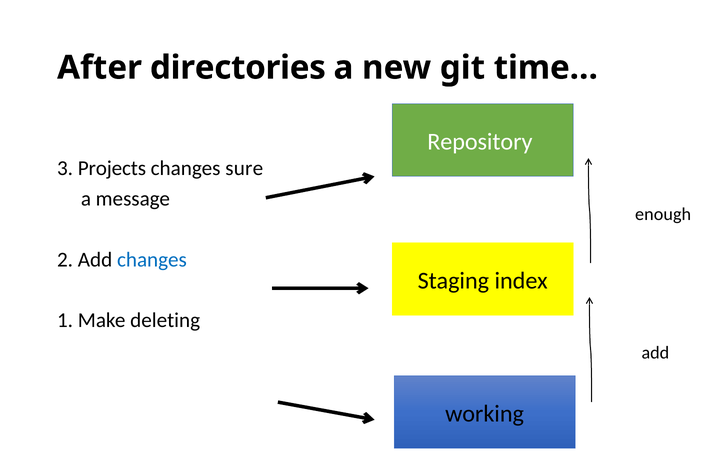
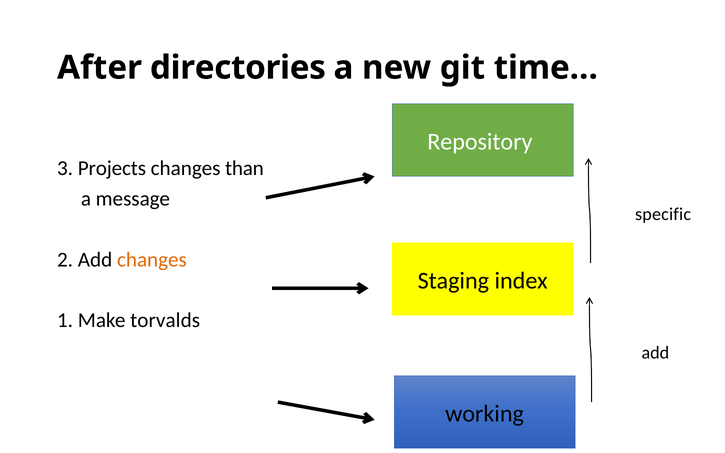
sure: sure -> than (244, 168)
enough: enough -> specific (663, 215)
changes colour: blue -> orange (152, 260)
deleting: deleting -> torvalds (165, 320)
